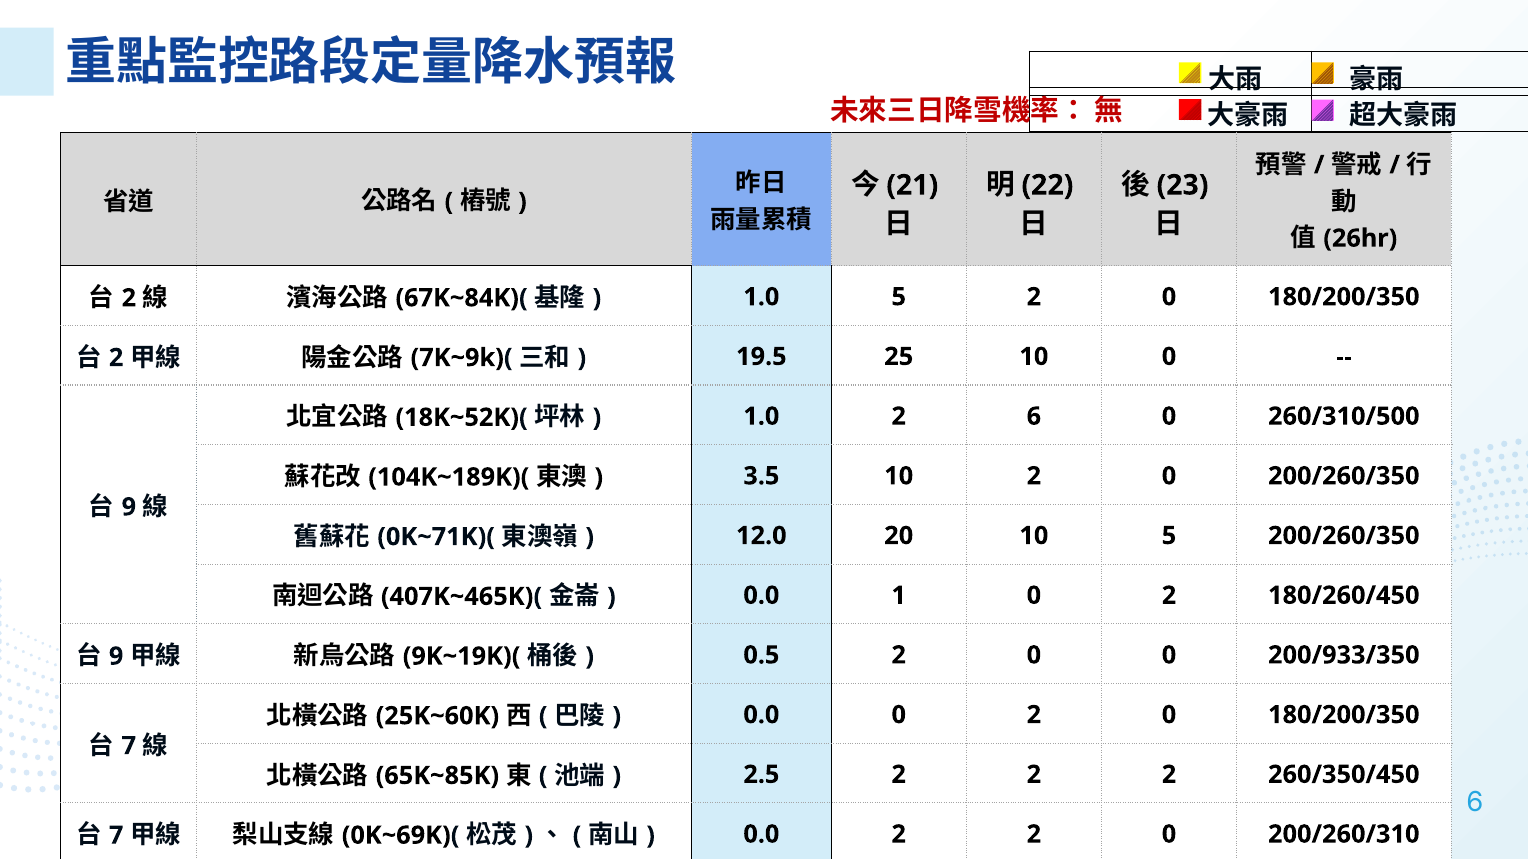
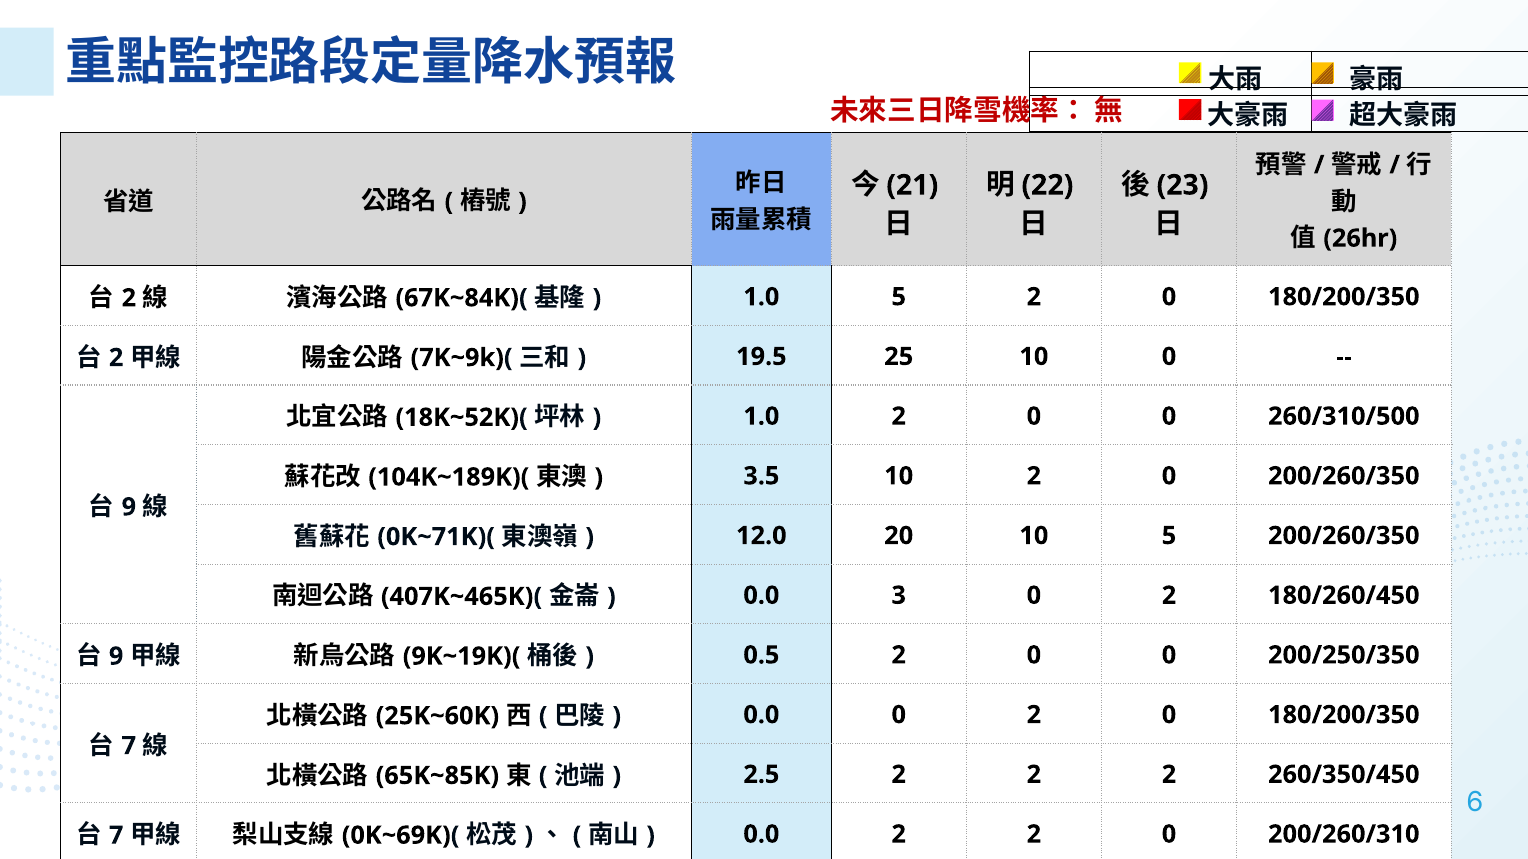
1.0 2 6: 6 -> 0 (1034, 417)
1: 1 -> 3 (899, 596)
200/933/350: 200/933/350 -> 200/250/350 (1344, 655)
